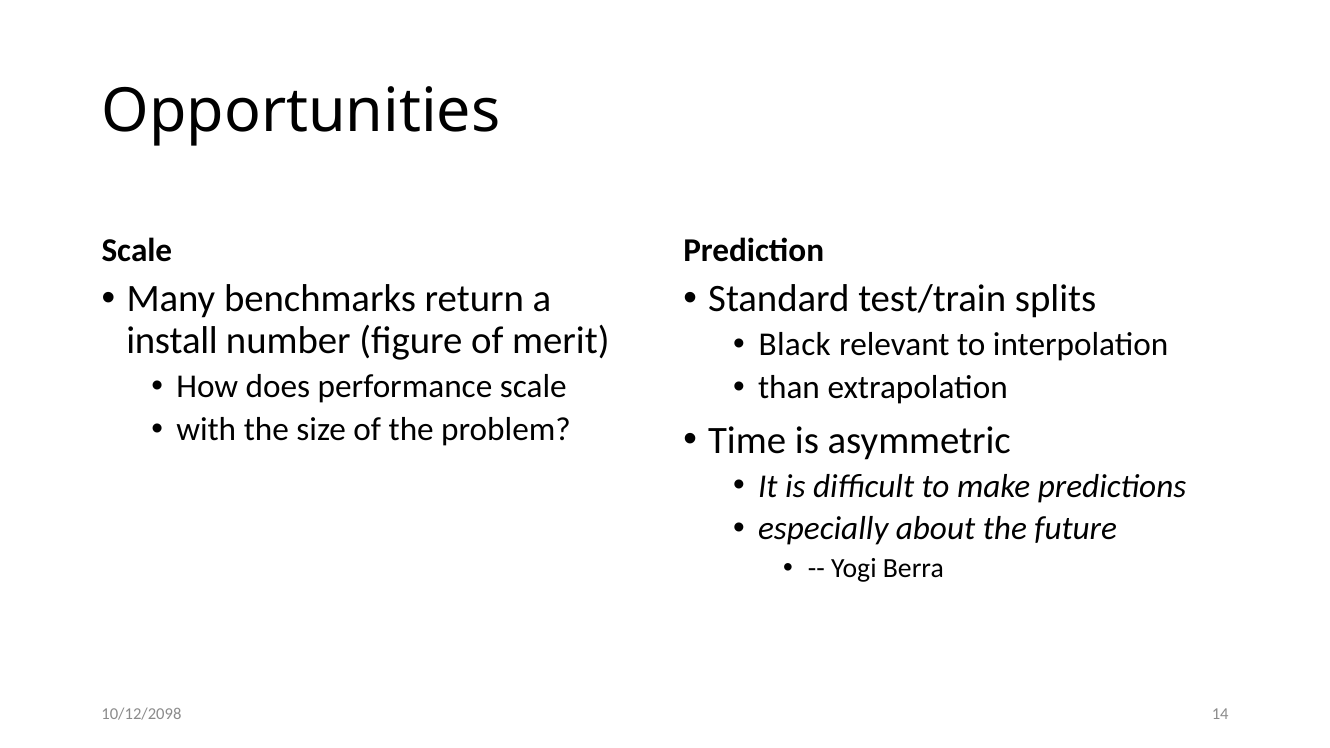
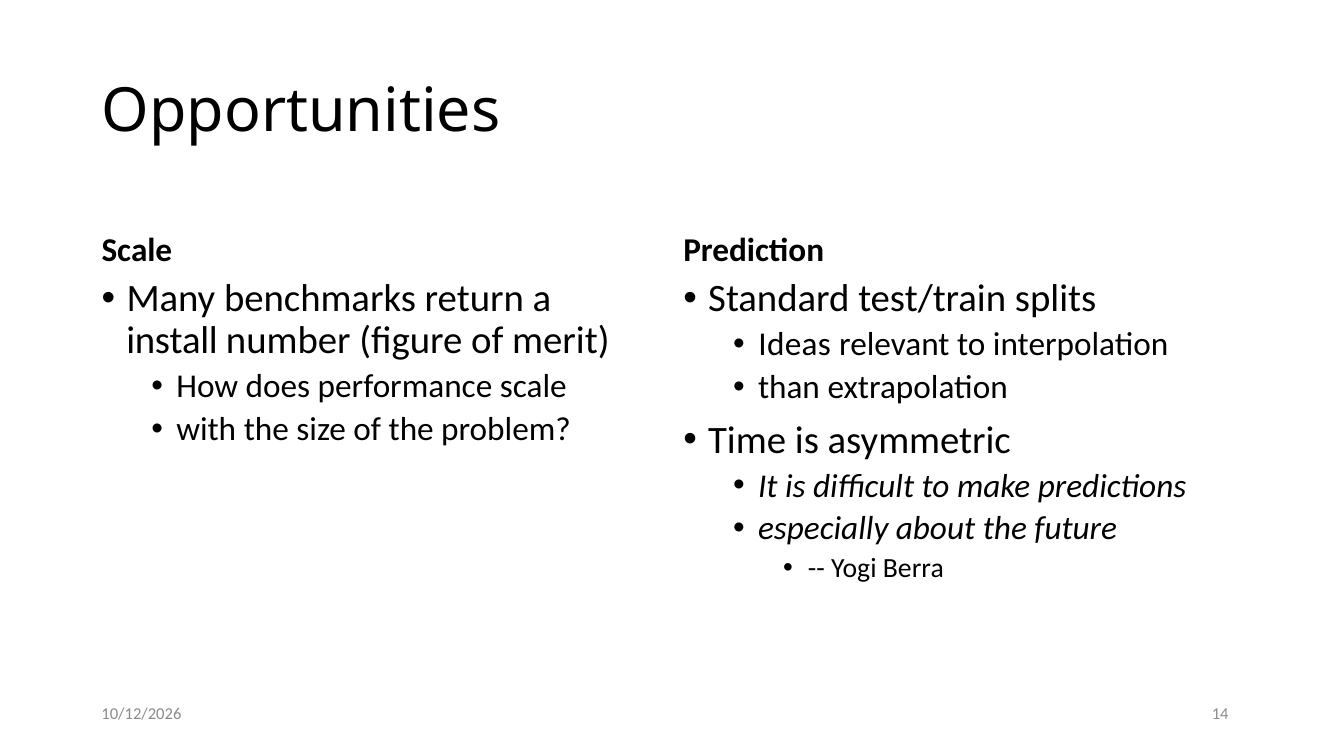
Black: Black -> Ideas (795, 345)
10/12/2098: 10/12/2098 -> 10/12/2026 (141, 714)
